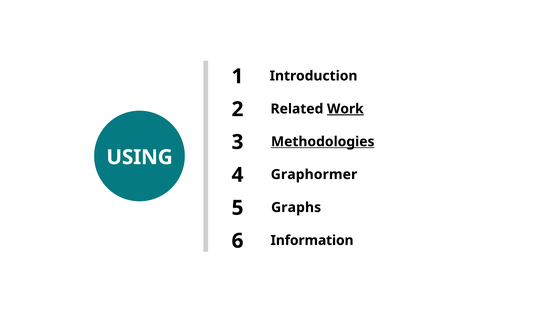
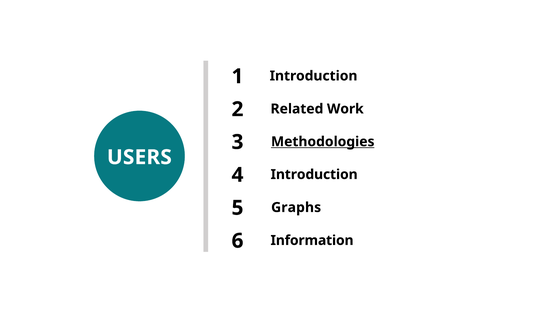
Work underline: present -> none (345, 109)
USING: USING -> USERS (139, 157)
4 Graphormer: Graphormer -> Introduction (314, 175)
